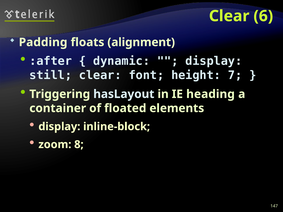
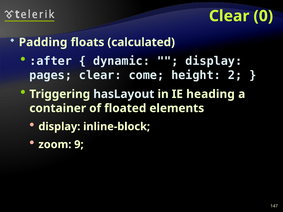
6: 6 -> 0 (263, 16)
alignment: alignment -> calculated (141, 42)
still: still -> pages (51, 75)
font: font -> come (146, 75)
7: 7 -> 2 (235, 75)
8: 8 -> 9 (79, 145)
